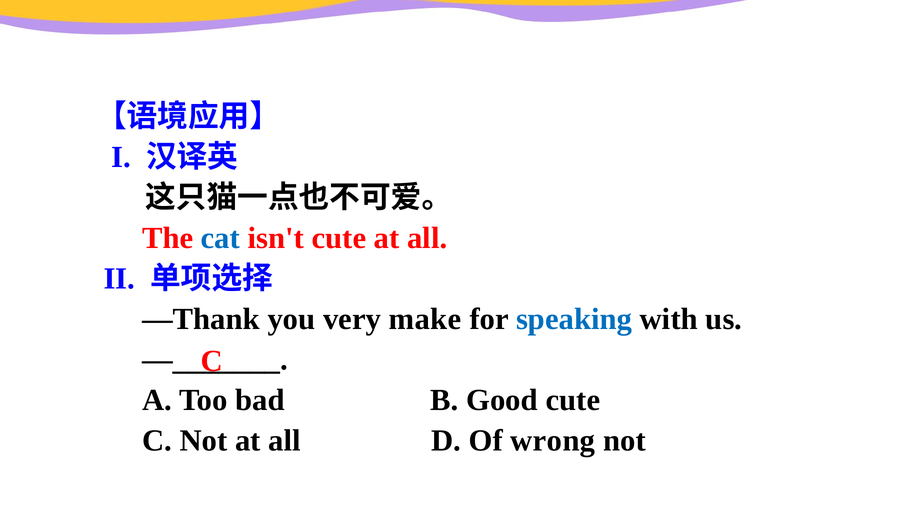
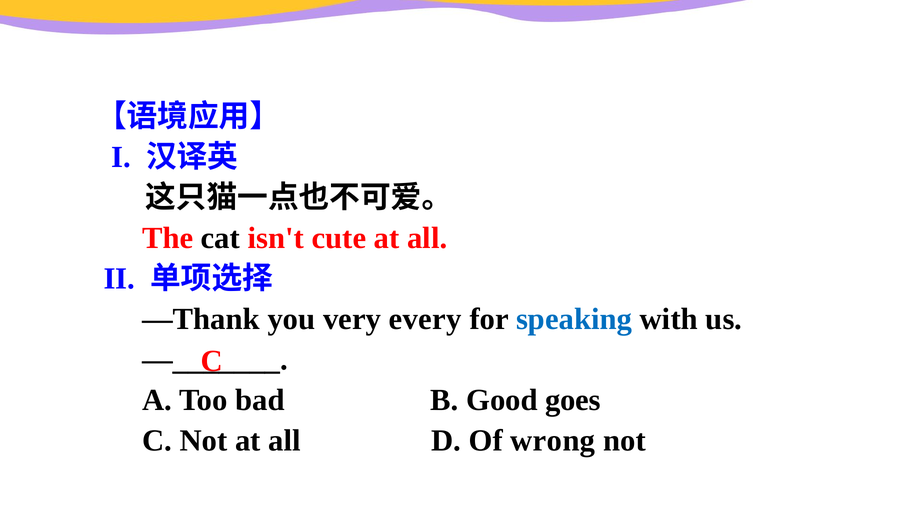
cat colour: blue -> black (220, 238)
make: make -> every (425, 319)
Good cute: cute -> goes (573, 400)
